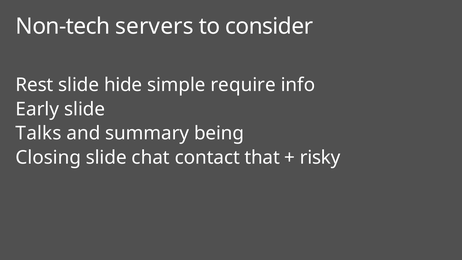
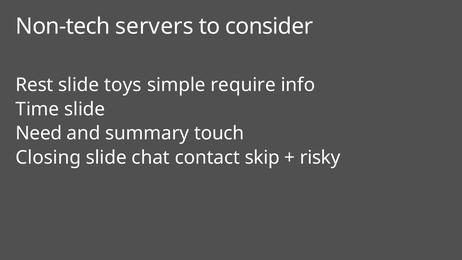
hide: hide -> toys (123, 85)
Early: Early -> Time (37, 109)
Talks: Talks -> Need (39, 133)
being: being -> touch (219, 133)
that: that -> skip (262, 157)
